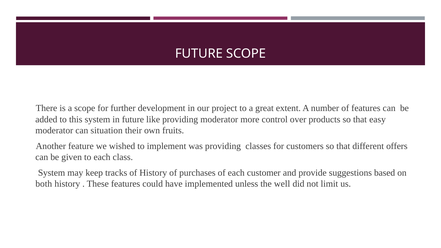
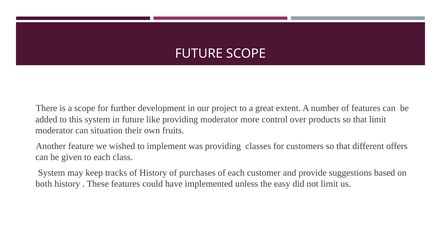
that easy: easy -> limit (378, 119)
well: well -> easy (282, 184)
